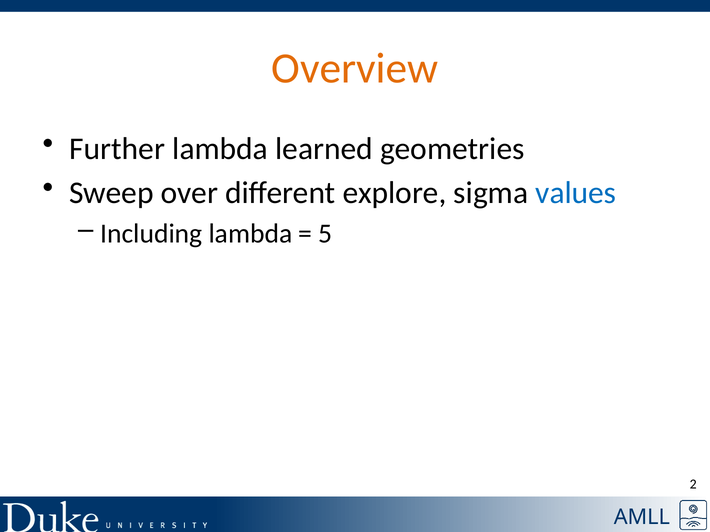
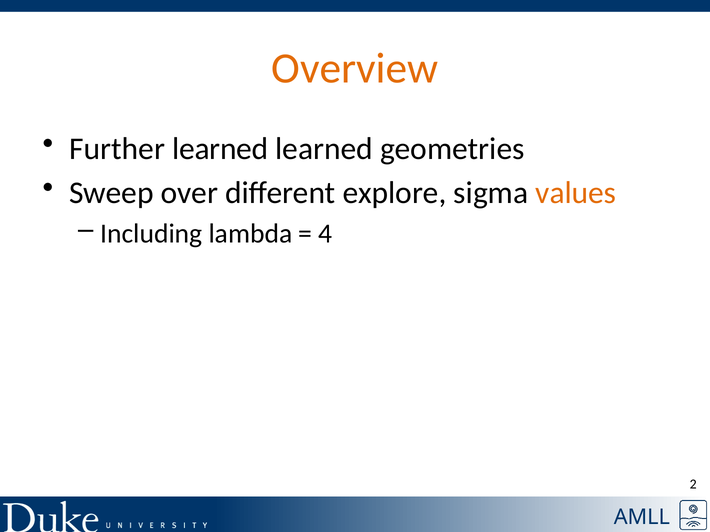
Further lambda: lambda -> learned (220, 149)
values colour: blue -> orange (576, 193)
5: 5 -> 4 (325, 234)
